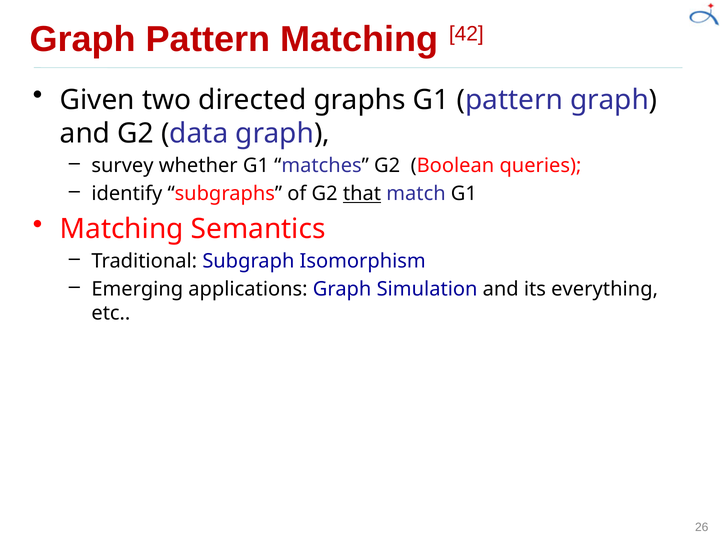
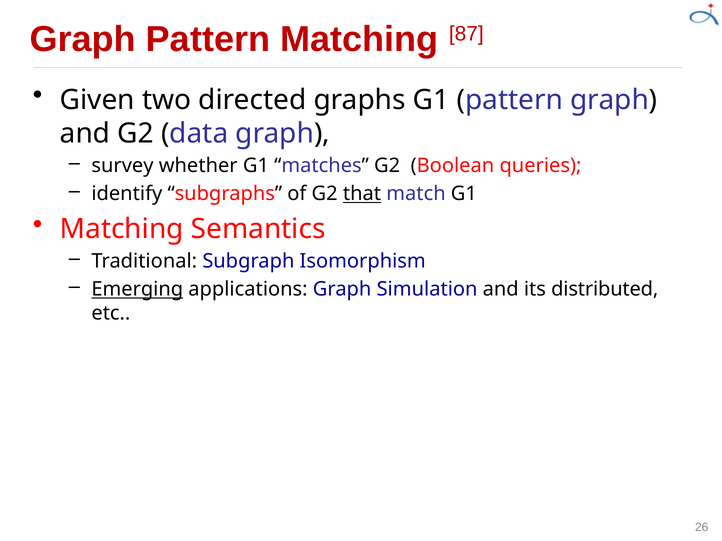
42: 42 -> 87 (466, 34)
Emerging underline: none -> present (137, 290)
everything: everything -> distributed (605, 290)
